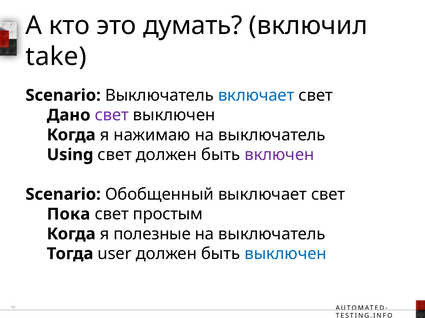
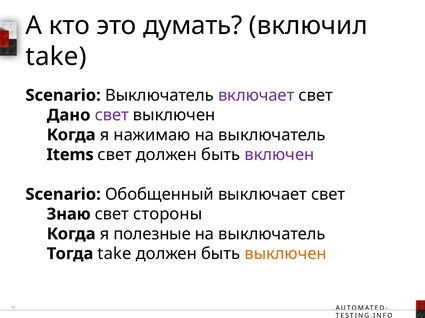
включает colour: blue -> purple (256, 96)
Using: Using -> Items (70, 155)
Пока: Пока -> Знаю (69, 215)
простым: простым -> стороны (168, 215)
Тогда user: user -> take (115, 254)
выключен colour: blue -> orange (286, 254)
